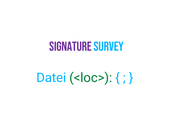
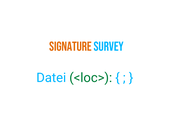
Signature colour: purple -> orange (70, 46)
